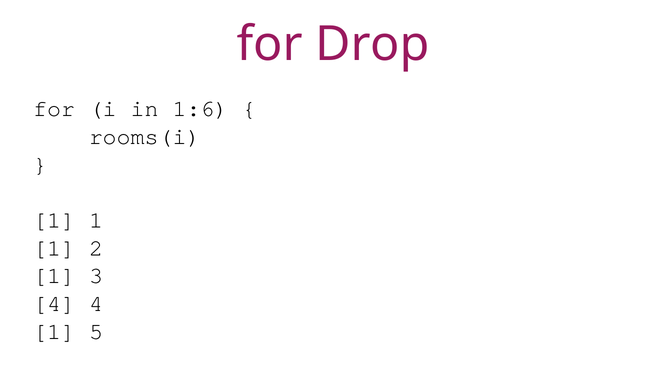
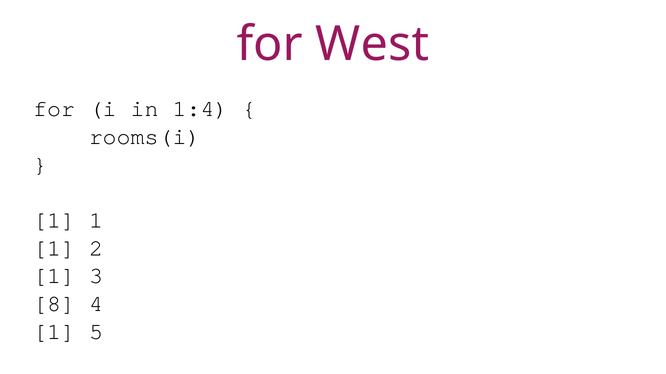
Drop: Drop -> West (372, 44)
1:6: 1:6 -> 1:4 (201, 109)
4: 4 -> 8 (54, 304)
